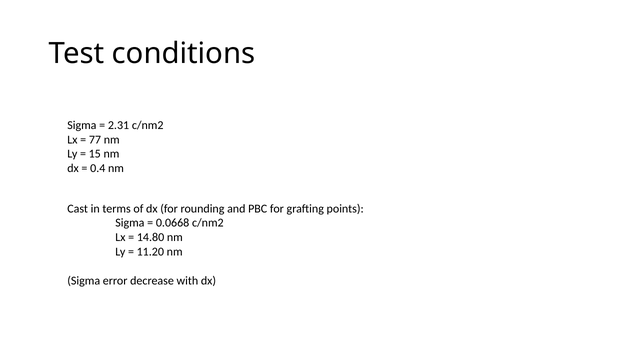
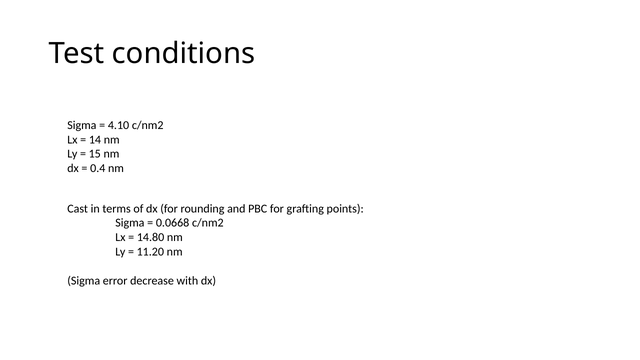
2.31: 2.31 -> 4.10 (119, 125)
77: 77 -> 14 (95, 140)
